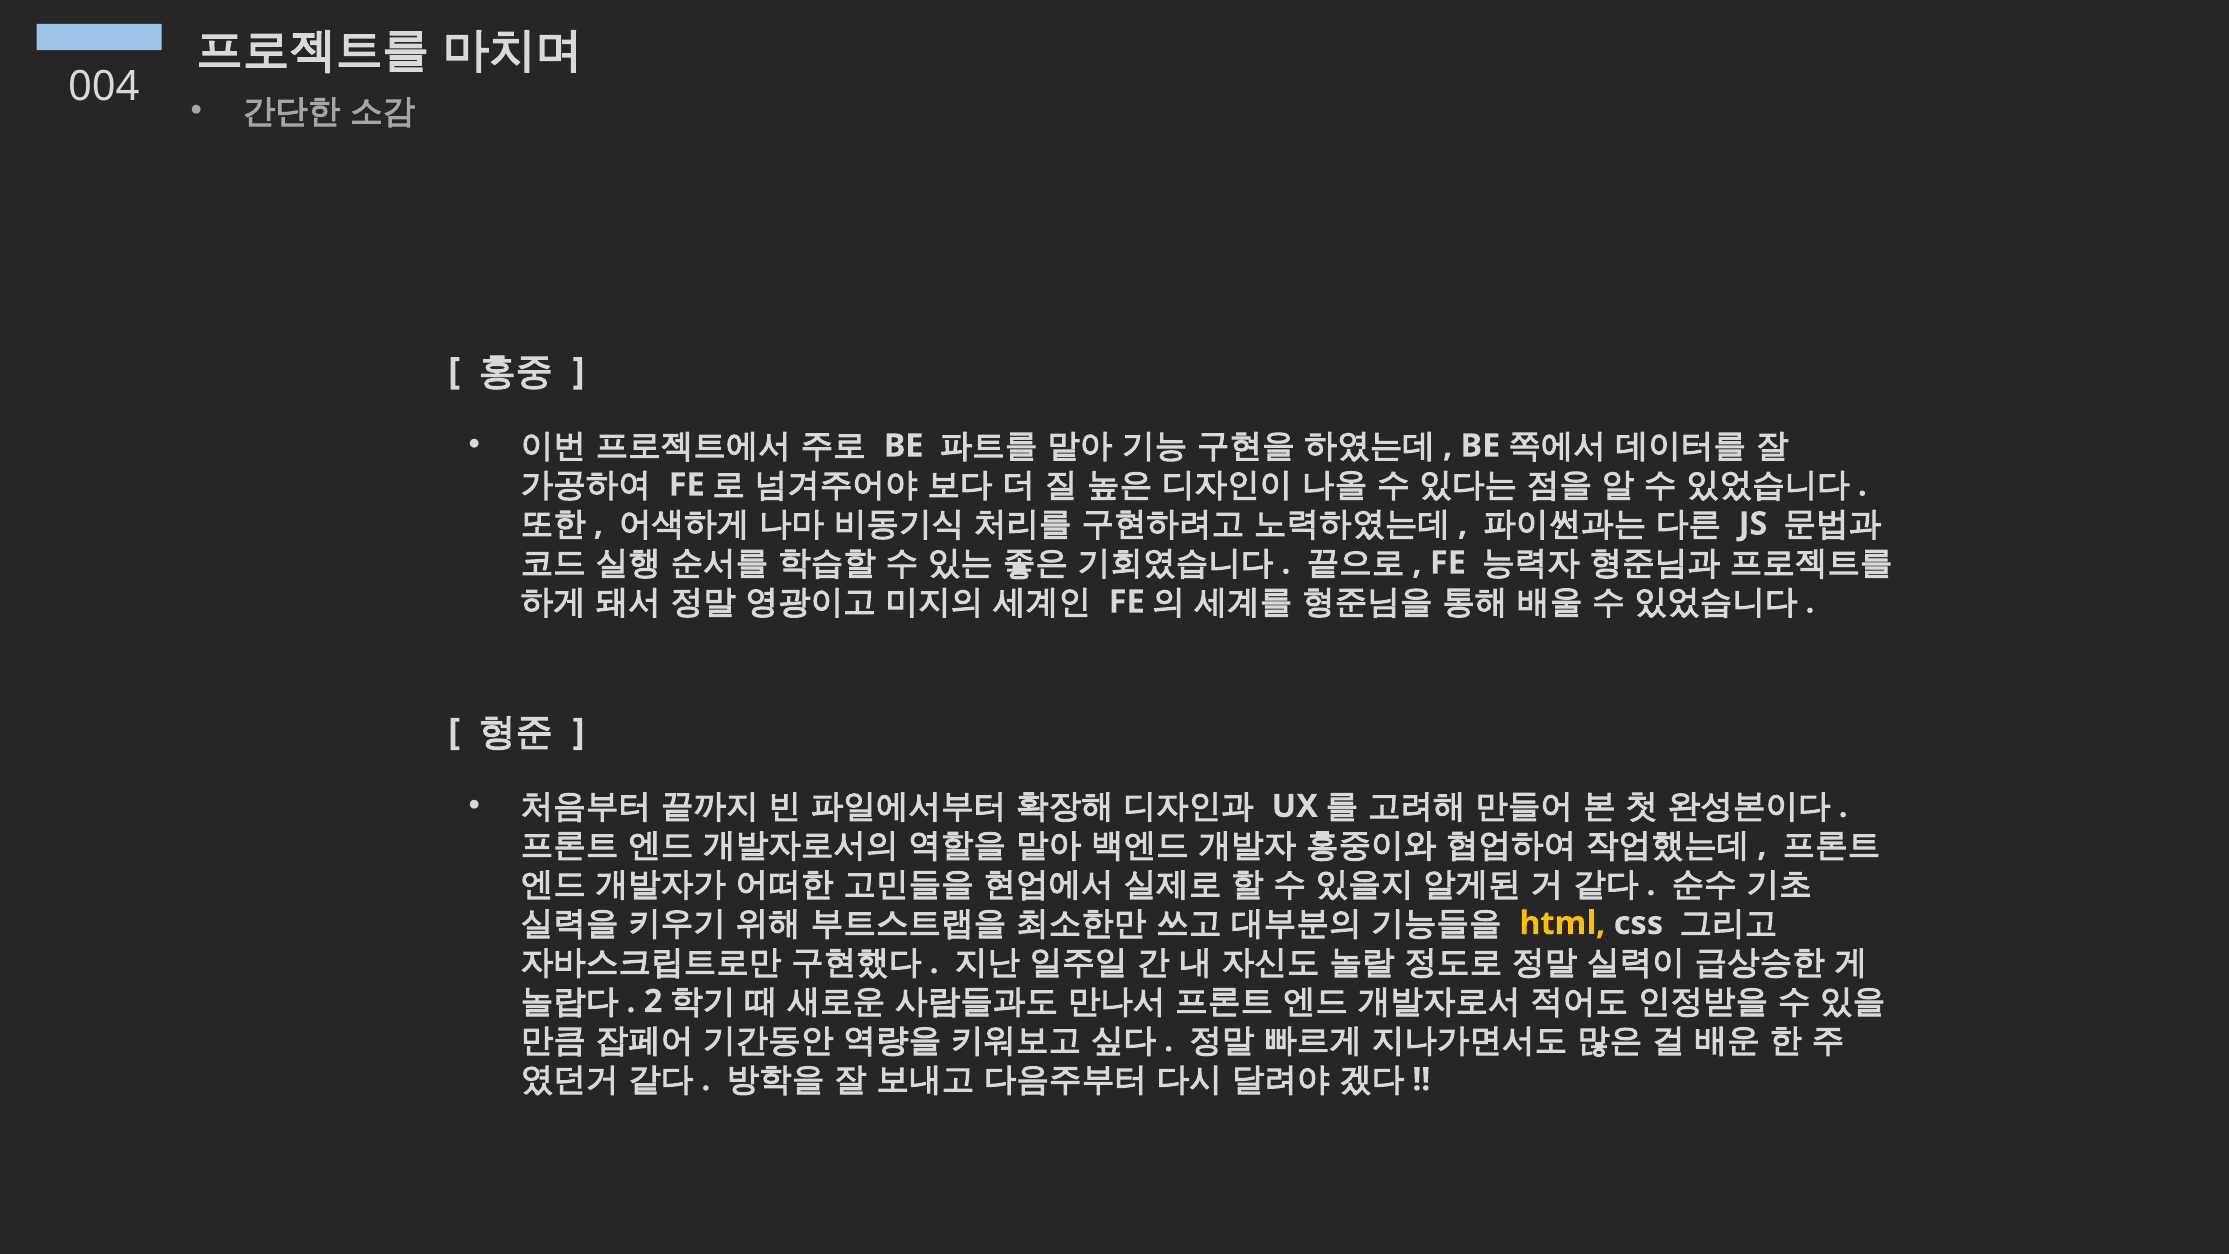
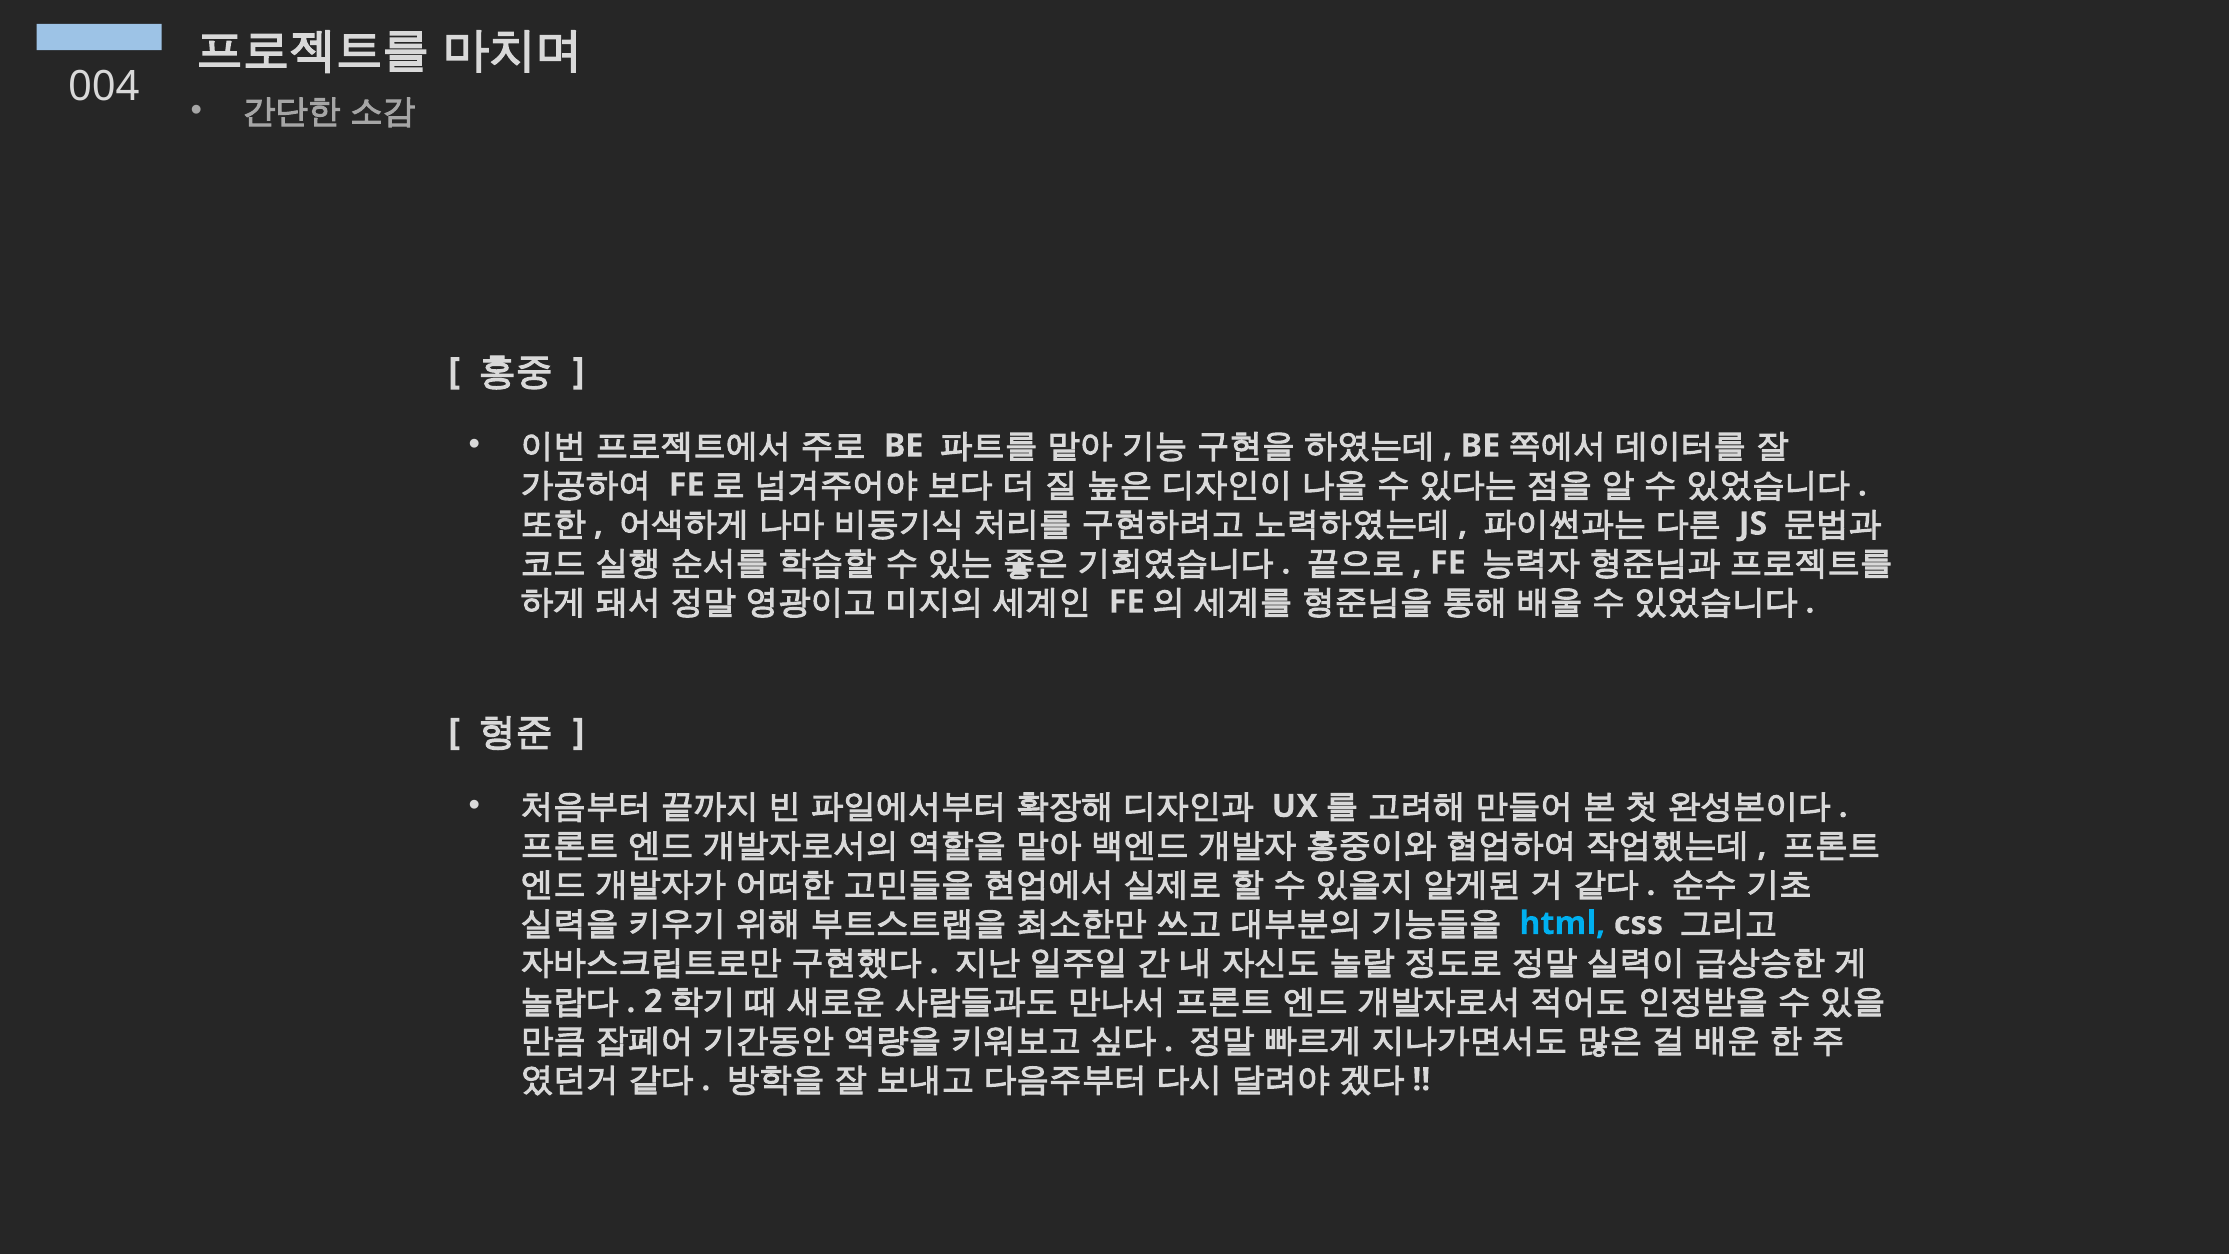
html colour: yellow -> light blue (1562, 923)
